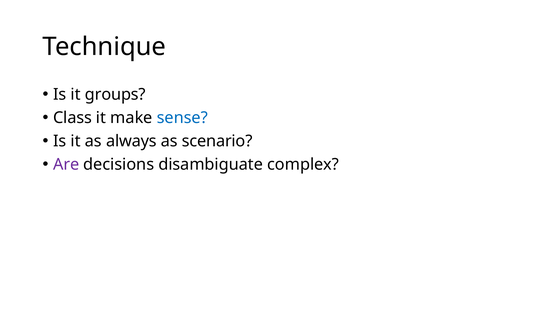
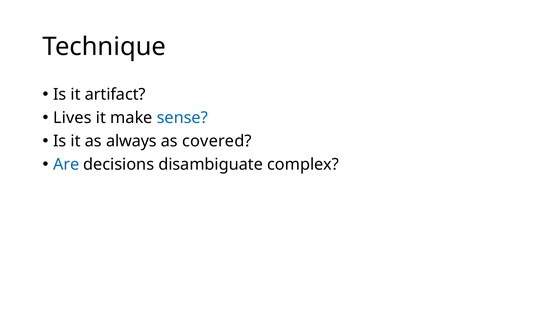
groups: groups -> artifact (115, 95)
Class: Class -> Lives (72, 118)
scenario: scenario -> covered (217, 141)
Are colour: purple -> blue (66, 165)
